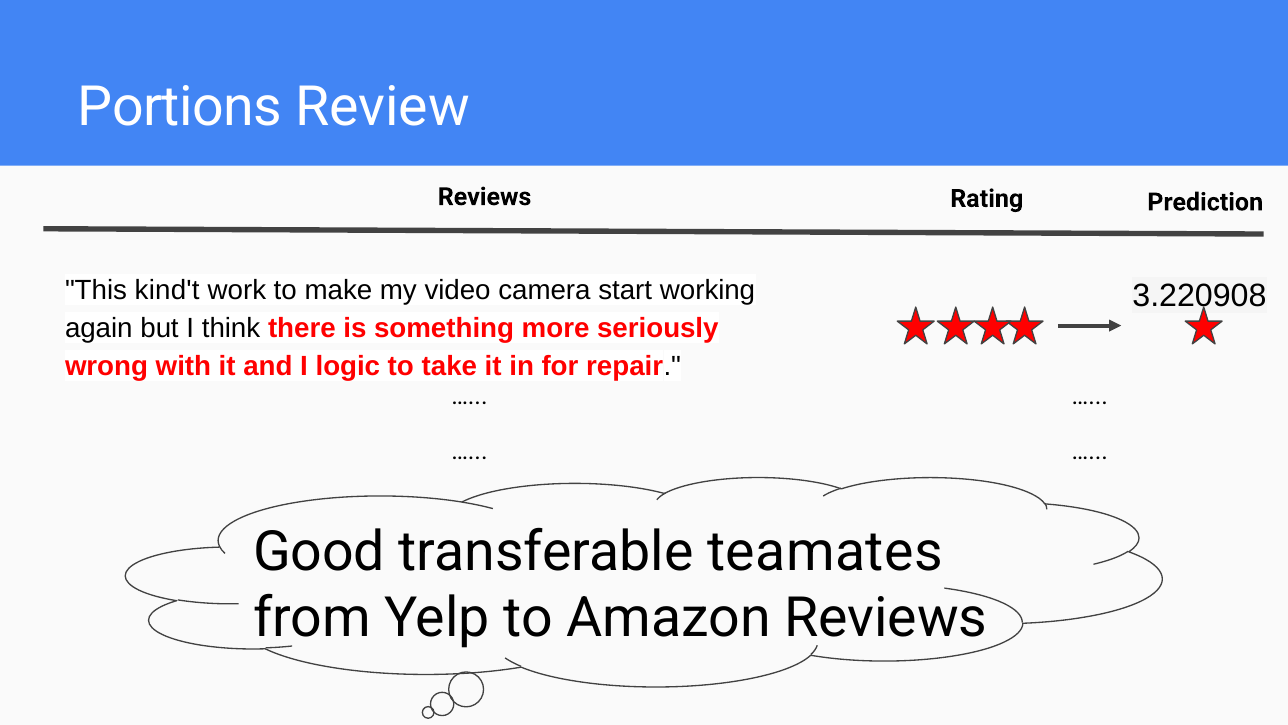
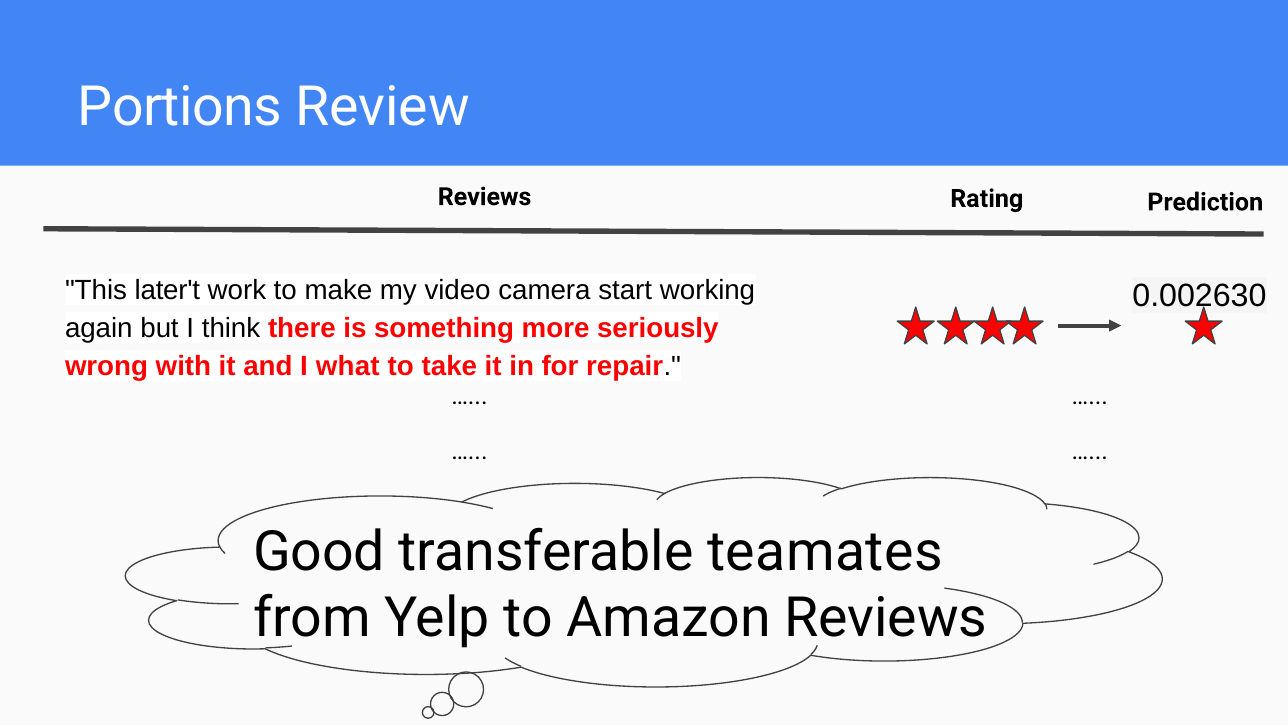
kind't: kind't -> later't (167, 290)
3.220908: 3.220908 -> 0.002630 (1199, 295)
logic: logic -> what (348, 366)
